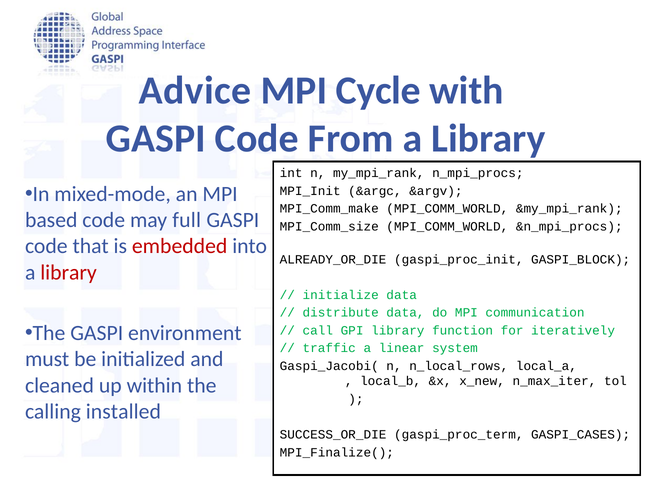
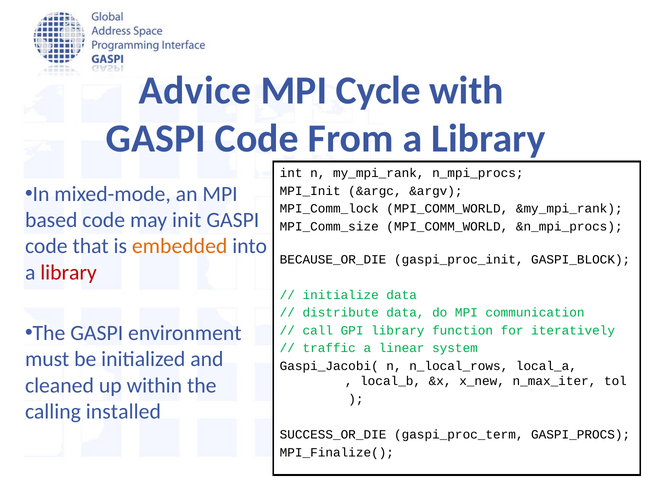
MPI_Comm_make: MPI_Comm_make -> MPI_Comm_lock (329, 209)
full: full -> init (187, 220)
embedded colour: red -> orange (180, 246)
ALREADY_OR_DIE: ALREADY_OR_DIE -> BECAUSE_OR_DIE (333, 259)
GASPI_CASES: GASPI_CASES -> GASPI_PROCS (581, 435)
